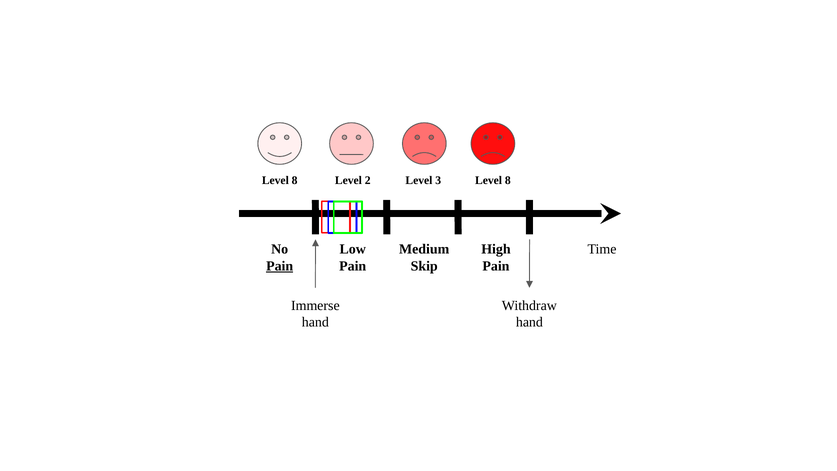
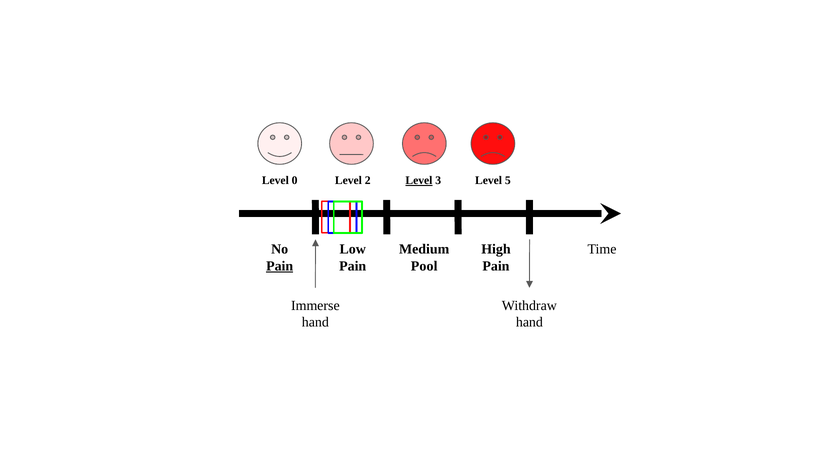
8: 8 -> 0 (295, 180)
Level underline: none -> present (419, 180)
3 Level 8: 8 -> 5 (508, 180)
Skip: Skip -> Pool (424, 266)
